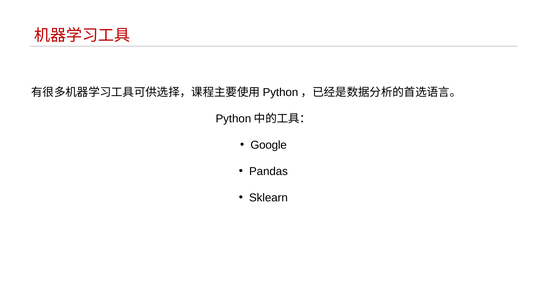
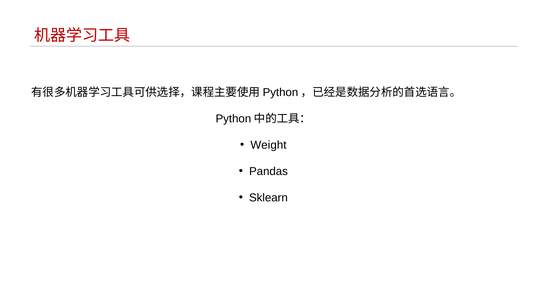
Google: Google -> Weight (268, 145)
